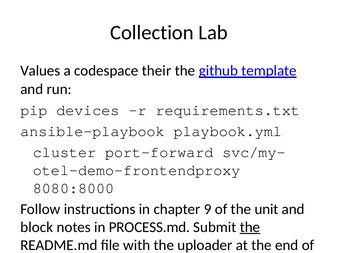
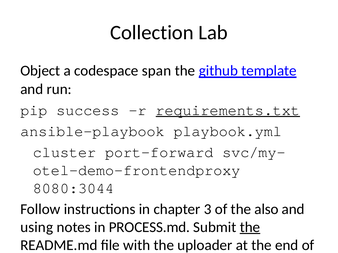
Values: Values -> Object (40, 71)
their: their -> span (157, 71)
devices: devices -> success (88, 110)
requirements.txt underline: none -> present (228, 110)
8080:8000: 8080:8000 -> 8080:3044 (74, 188)
9: 9 -> 3 (208, 209)
unit: unit -> also (266, 209)
block: block -> using (37, 228)
